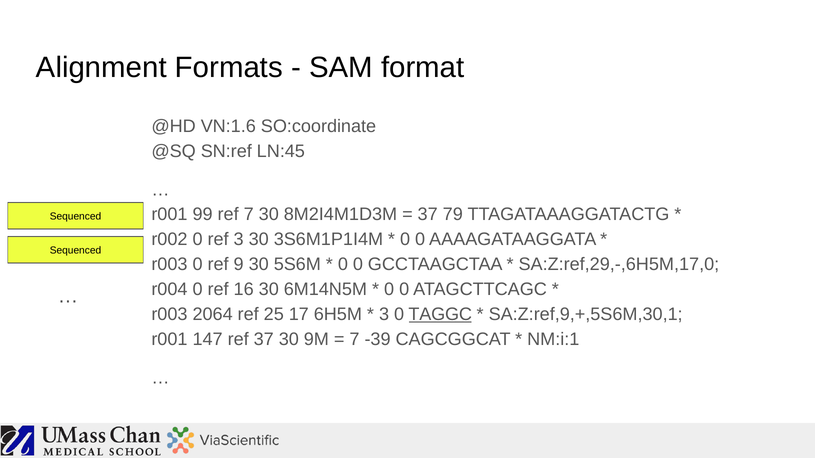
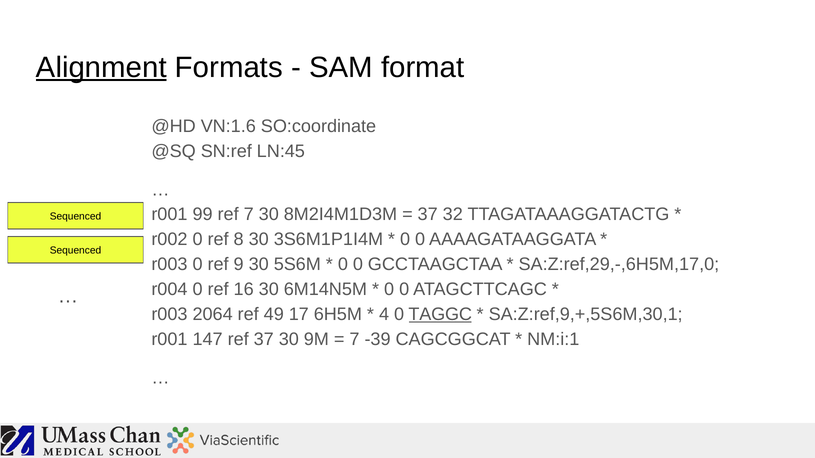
Alignment underline: none -> present (101, 68)
79: 79 -> 32 (453, 215)
ref 3: 3 -> 8 (239, 240)
25: 25 -> 49 (274, 315)
3: 3 -> 4 (384, 315)
